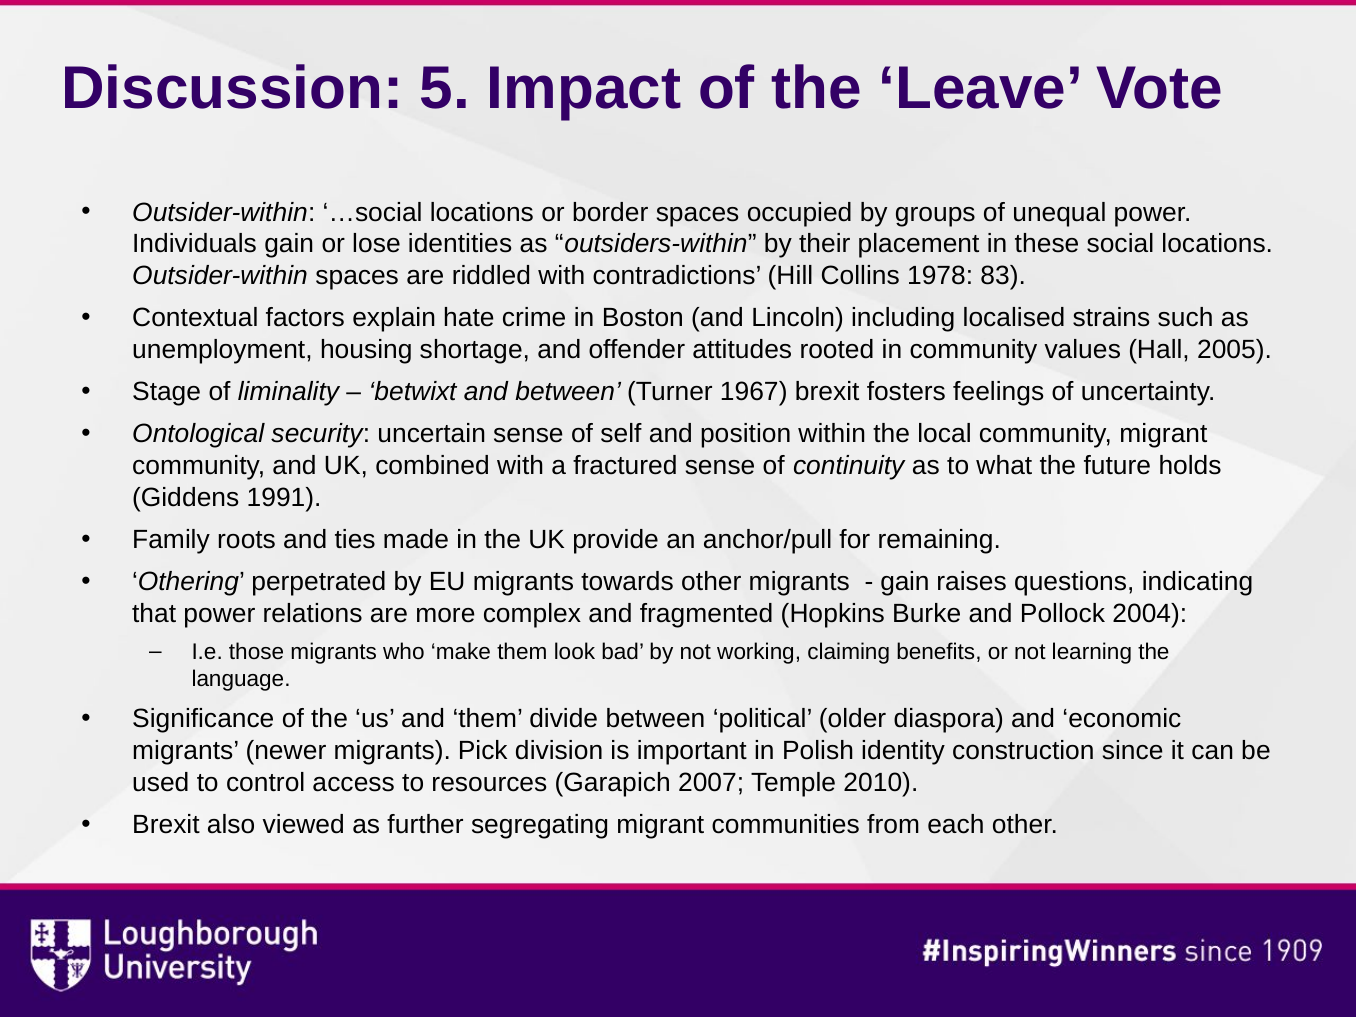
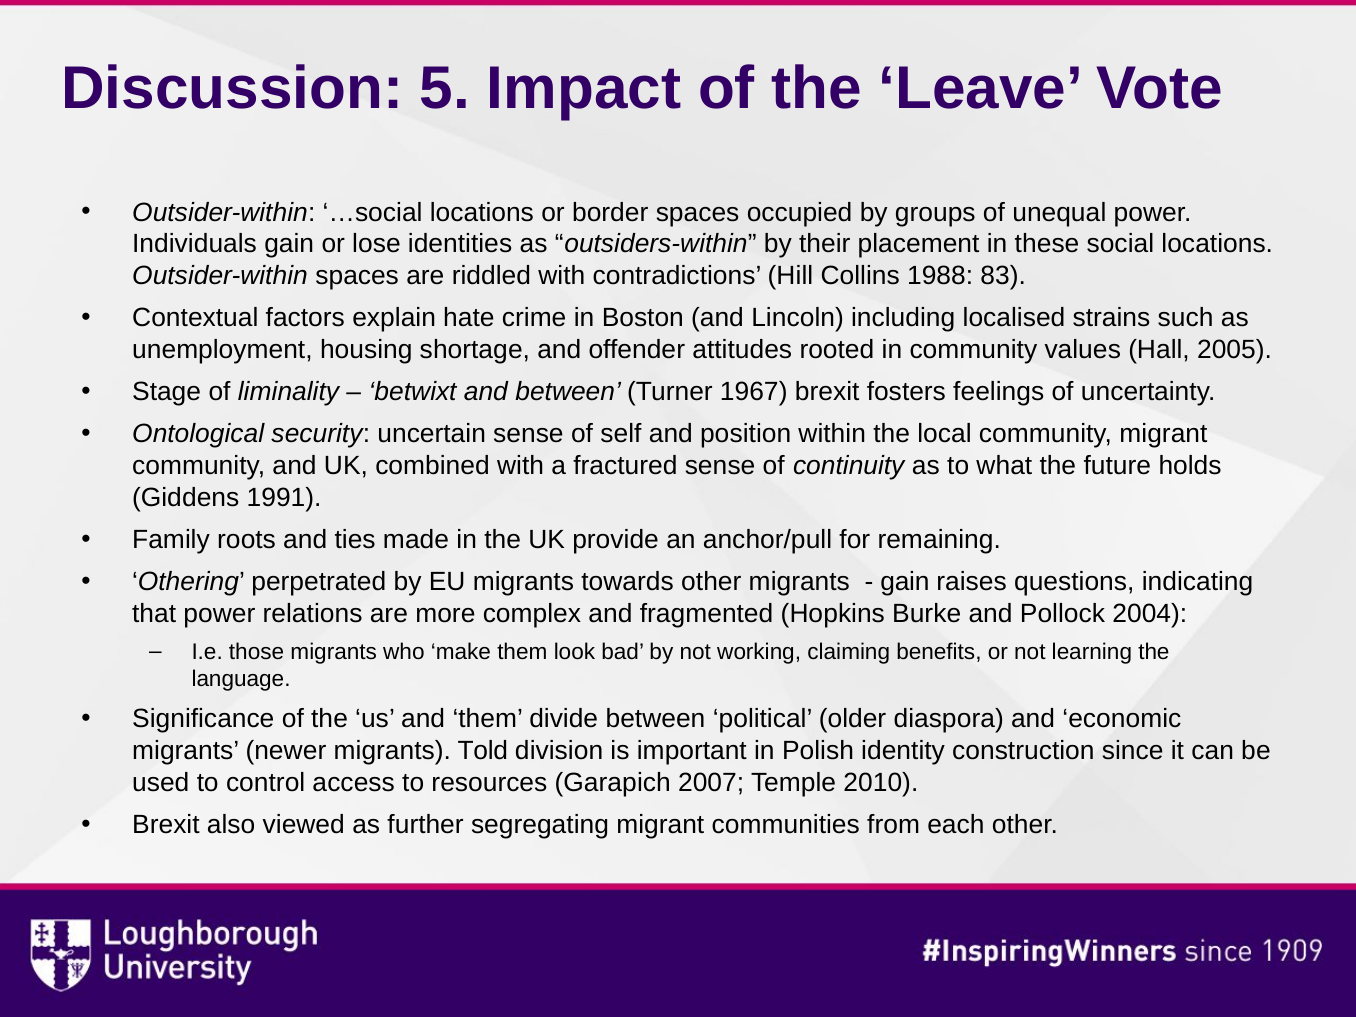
1978: 1978 -> 1988 (940, 276)
Pick: Pick -> Told (483, 751)
